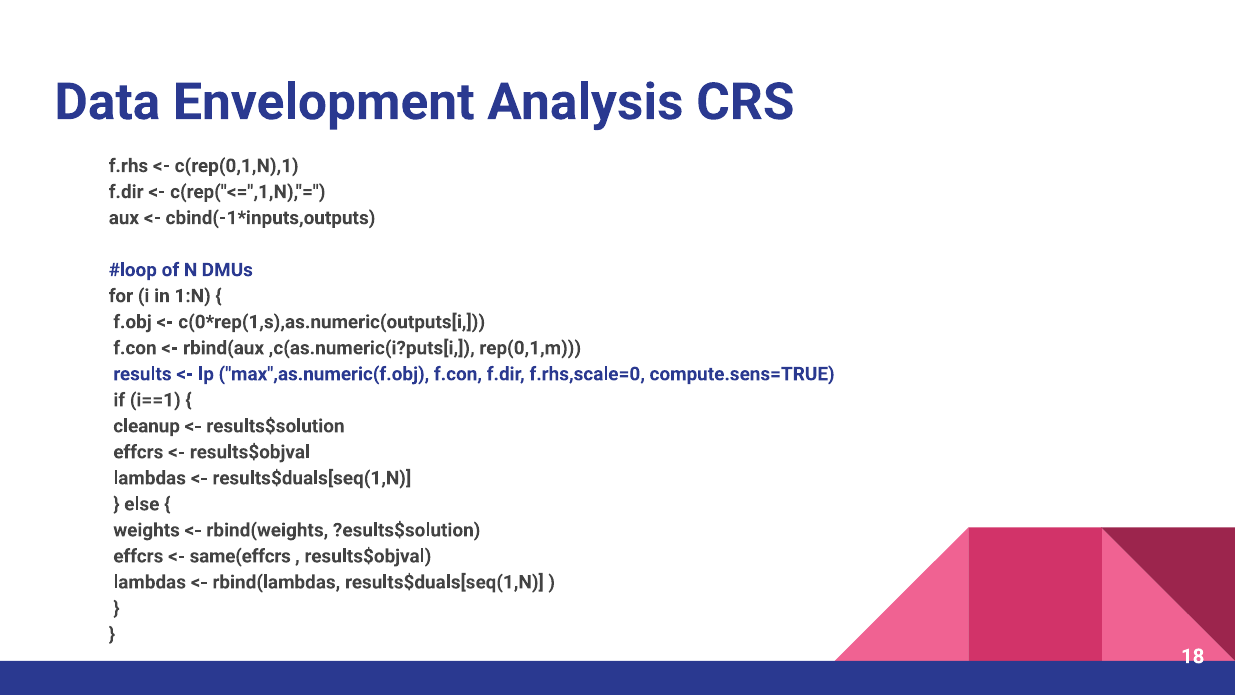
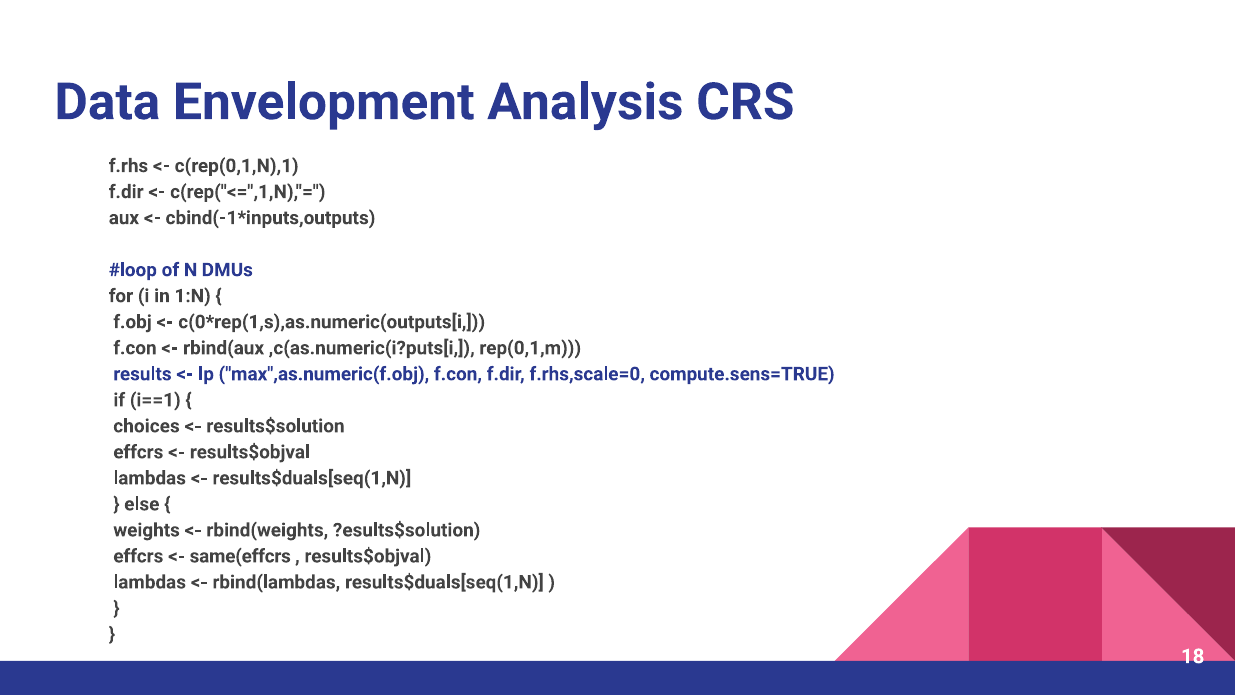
cleanup: cleanup -> choices (147, 426)
